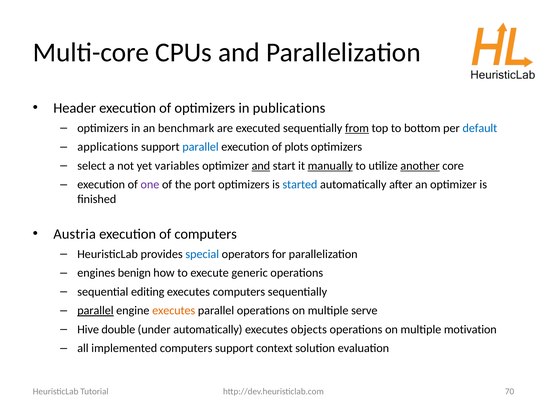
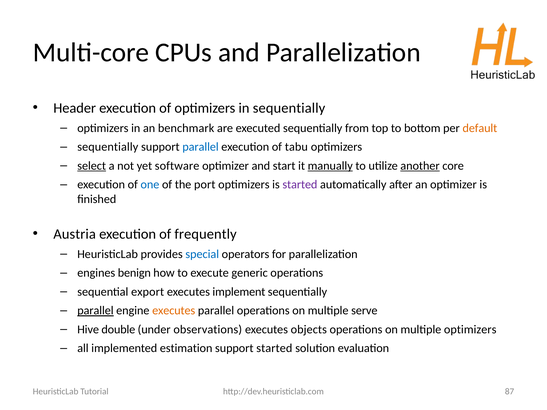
in publications: publications -> sequentially (289, 108)
from underline: present -> none (357, 128)
default colour: blue -> orange (480, 128)
applications: applications -> sequentially (108, 147)
plots: plots -> tabu (296, 147)
select underline: none -> present (92, 166)
variables: variables -> software (177, 166)
and underline: present -> none (261, 166)
one colour: purple -> blue (150, 185)
started colour: blue -> purple (300, 185)
of computers: computers -> frequently (206, 234)
editing: editing -> export (148, 292)
executes computers: computers -> implement (239, 292)
under automatically: automatically -> observations (208, 330)
multiple motivation: motivation -> optimizers (470, 330)
implemented computers: computers -> estimation (186, 349)
support context: context -> started (274, 349)
70: 70 -> 87 (510, 392)
